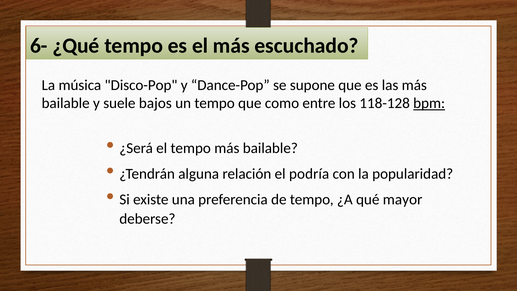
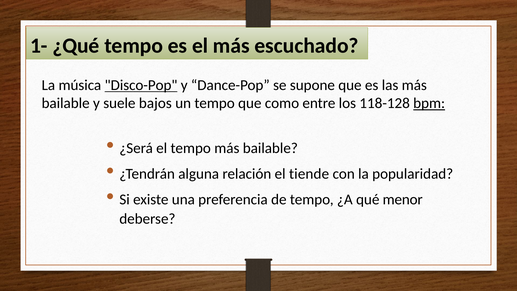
6-: 6- -> 1- (39, 46)
Disco-Pop underline: none -> present (141, 85)
podría: podría -> tiende (309, 174)
mayor: mayor -> menor (403, 199)
